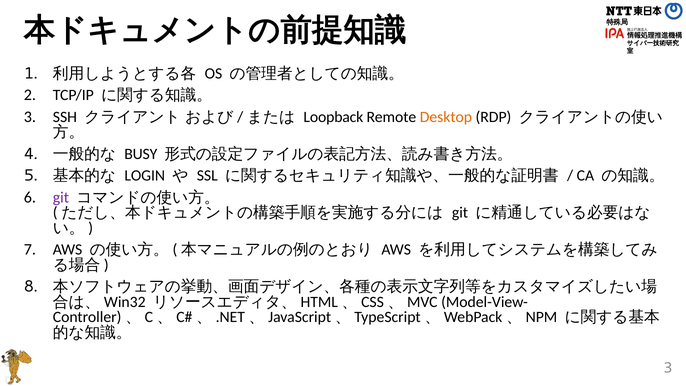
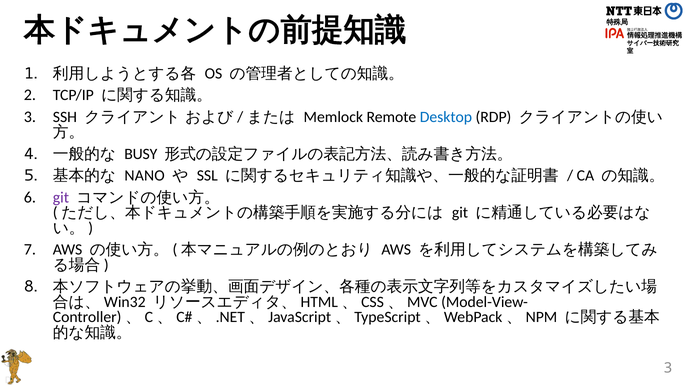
Loopback: Loopback -> Memlock (333, 117)
Desktop colour: orange -> blue (446, 117)
LOGIN: LOGIN -> NANO (145, 176)
